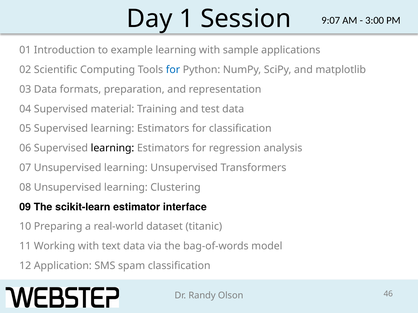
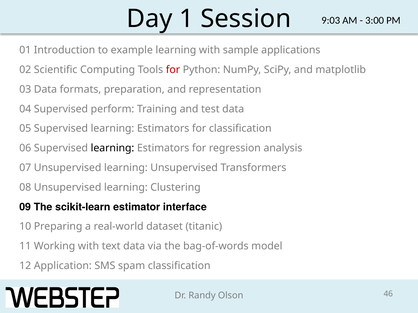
9:07: 9:07 -> 9:03 (331, 20)
for colour: blue -> red (173, 70)
material: material -> perform (113, 109)
